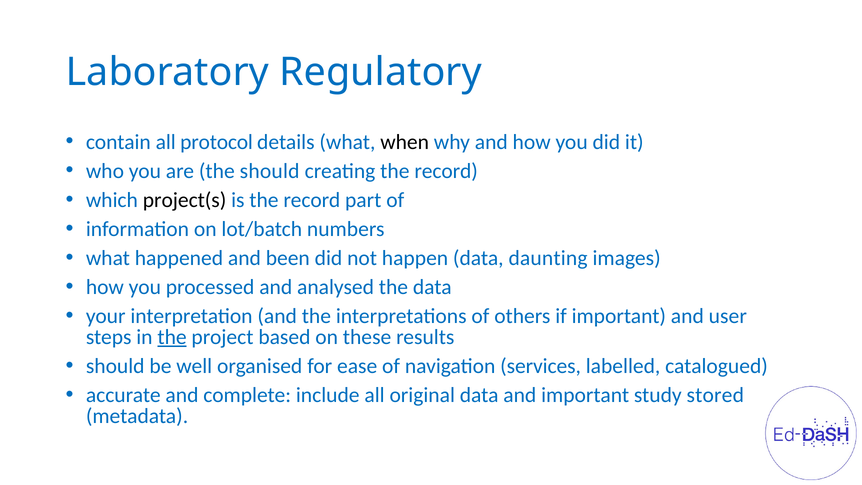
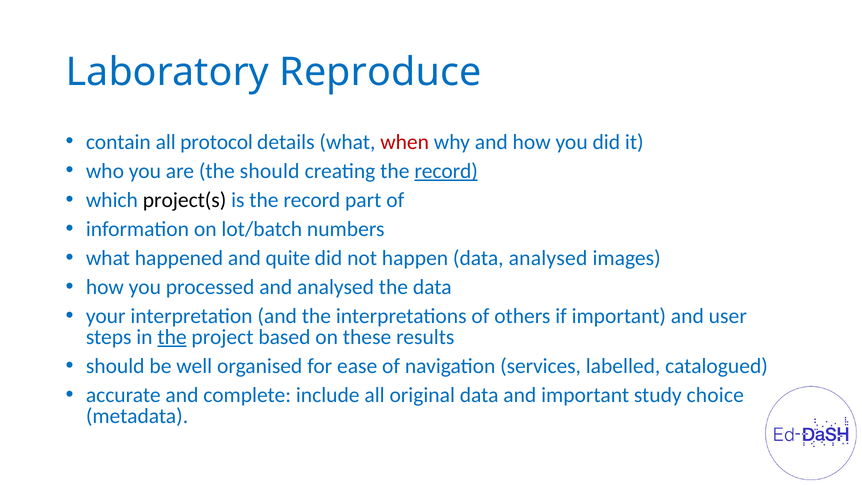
Regulatory: Regulatory -> Reproduce (381, 72)
when colour: black -> red (405, 142)
record underline: none -> present (446, 171)
been: been -> quite (288, 258)
data daunting: daunting -> analysed (548, 258)
stored: stored -> choice (715, 395)
